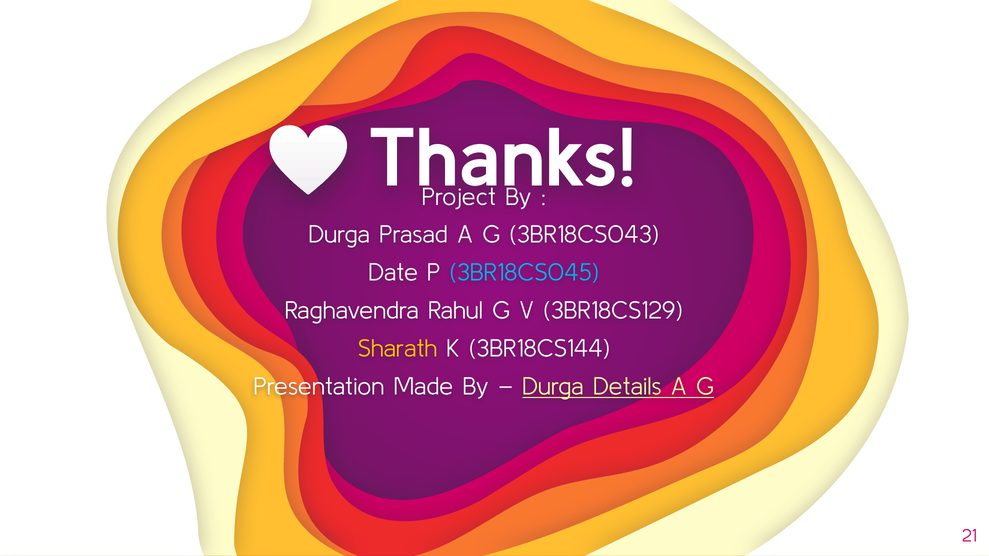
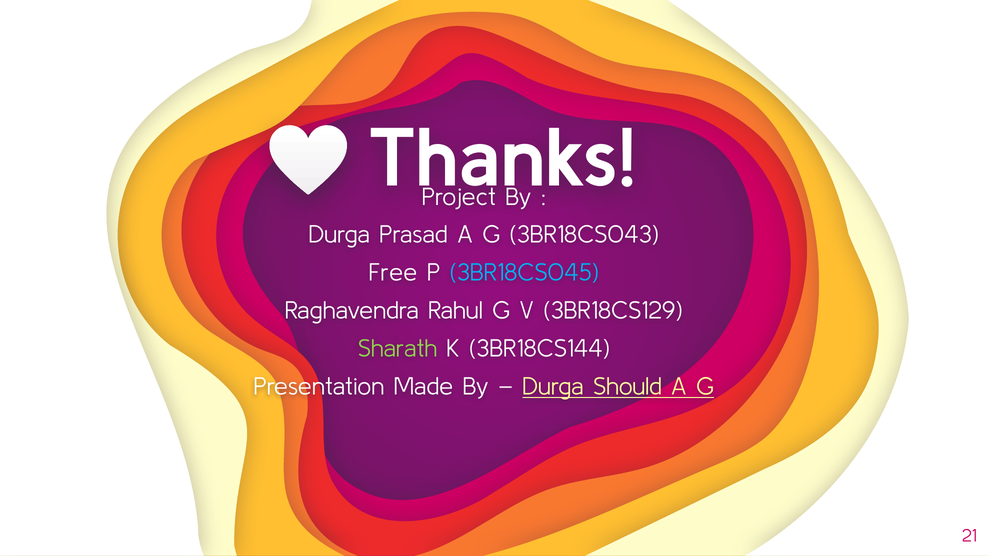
Date: Date -> Free (393, 273)
Sharath colour: yellow -> light green (397, 349)
Details: Details -> Should (627, 387)
